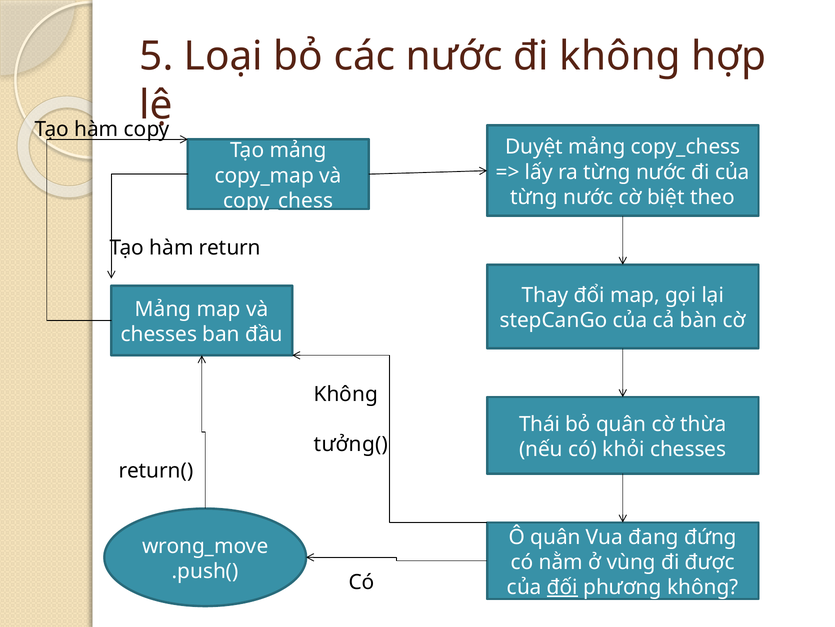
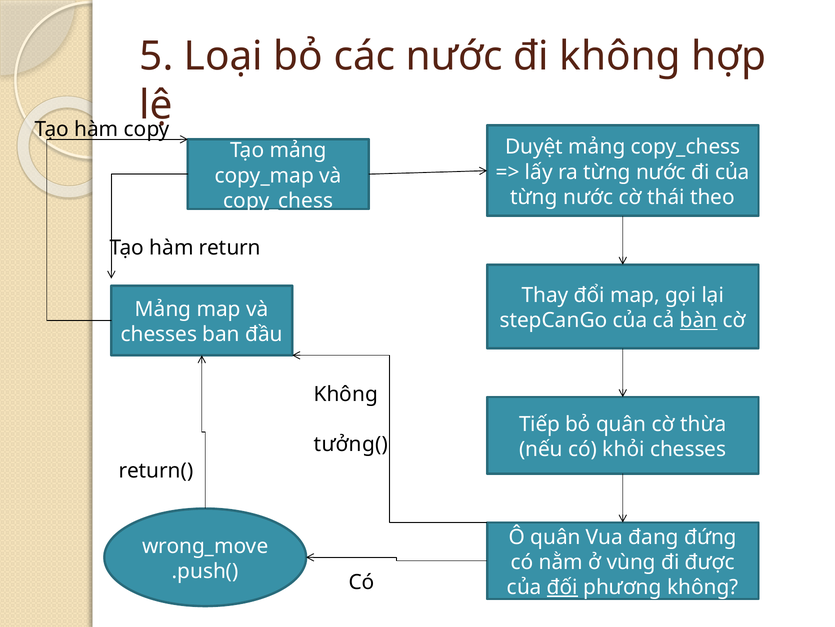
biệt: biệt -> thái (666, 197)
bàn underline: none -> present (699, 320)
Thái: Thái -> Tiếp (540, 424)
